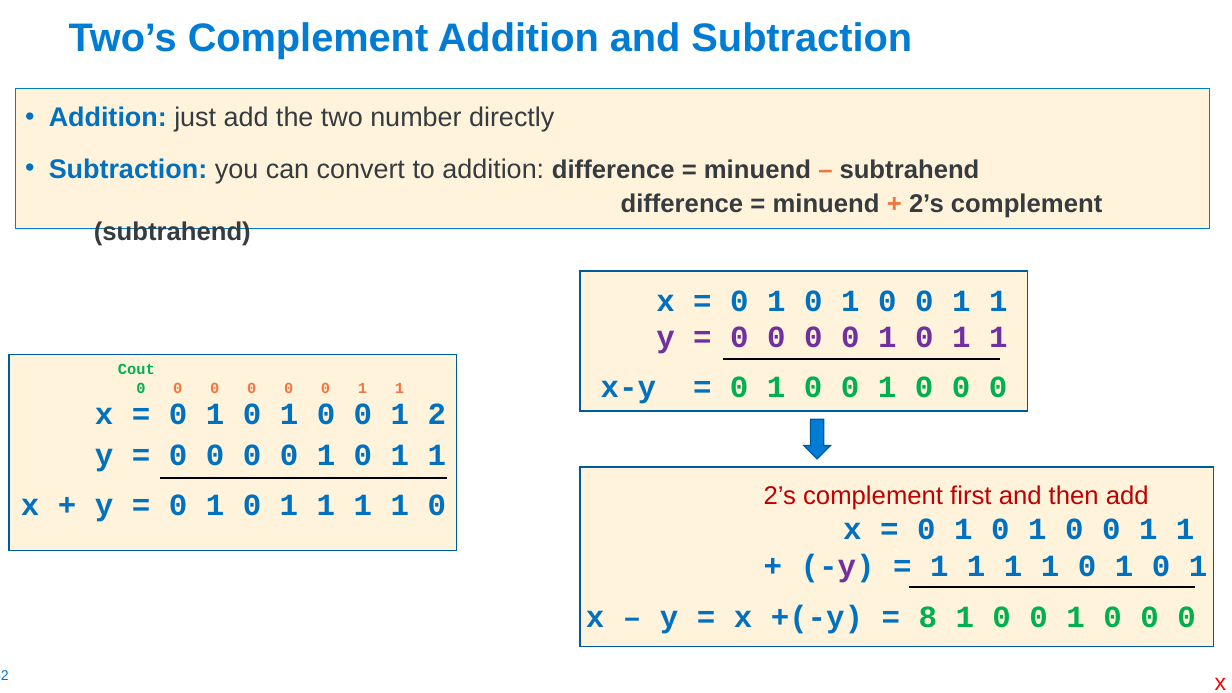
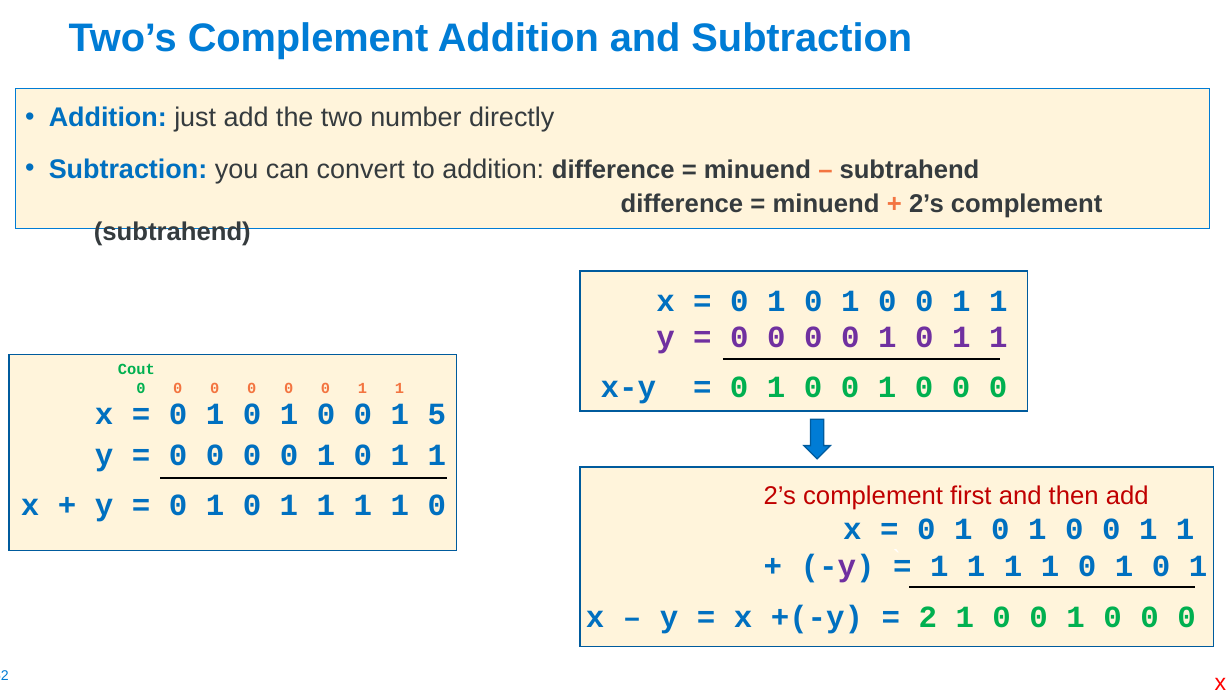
2: 2 -> 5 (437, 414)
8: 8 -> 2 (928, 617)
